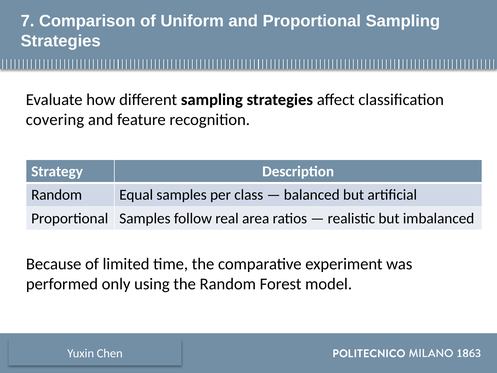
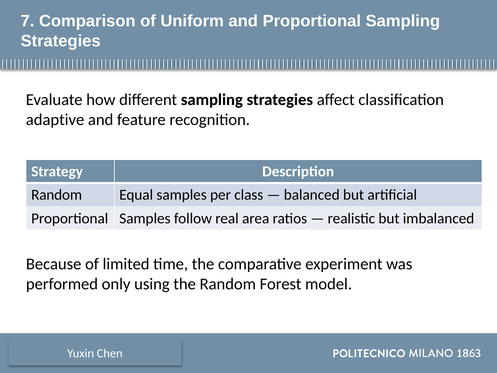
covering: covering -> adaptive (55, 120)
